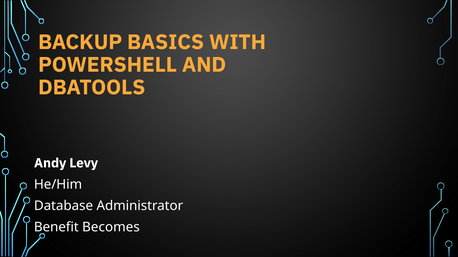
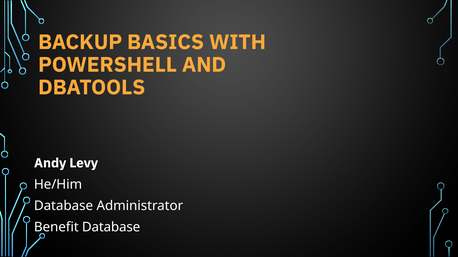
Benefit Becomes: Becomes -> Database (111, 228)
